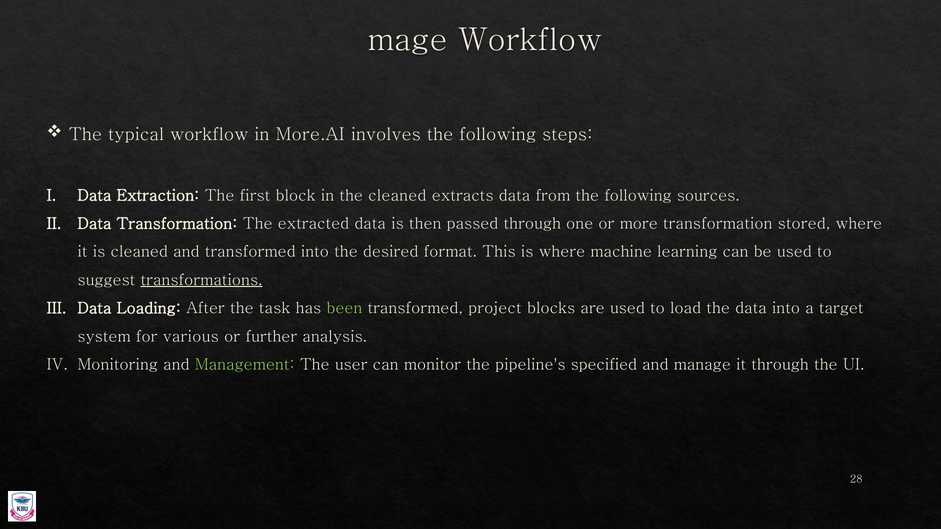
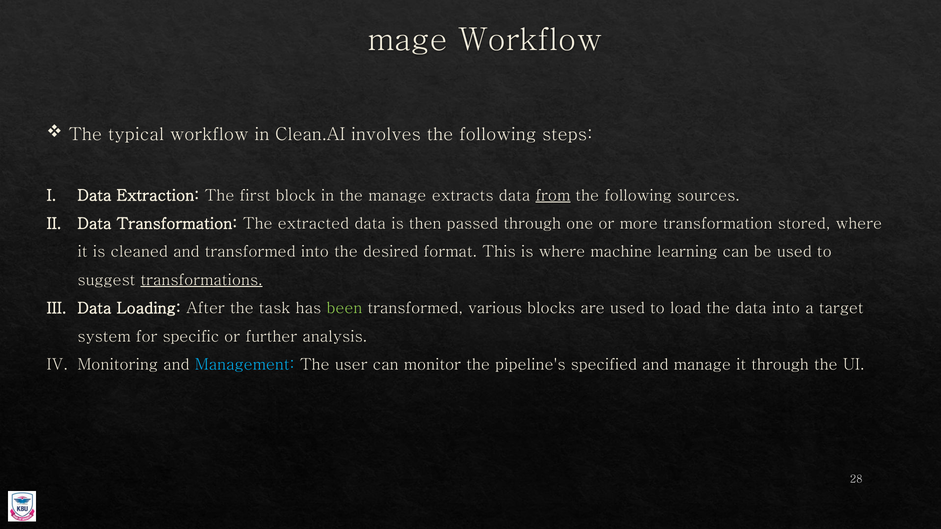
More.AI: More.AI -> Clean.AI (310, 135)
the cleaned: cleaned -> manage (397, 196)
from underline: none -> present (553, 196)
project: project -> various (495, 308)
various: various -> specific (191, 337)
Management colour: light green -> light blue (245, 365)
